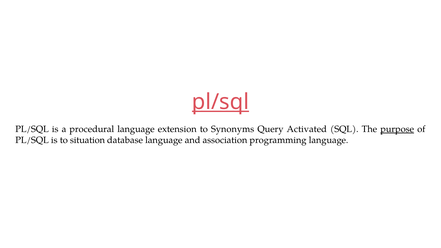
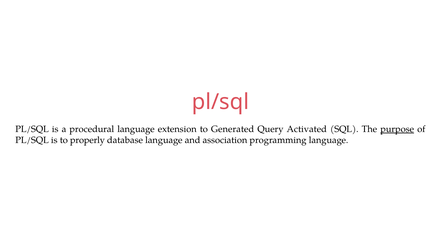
pl/sql underline: present -> none (220, 102)
Synonyms: Synonyms -> Generated (233, 129)
situation: situation -> properly (87, 140)
